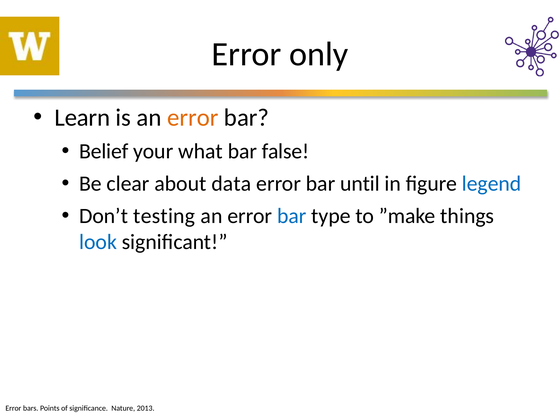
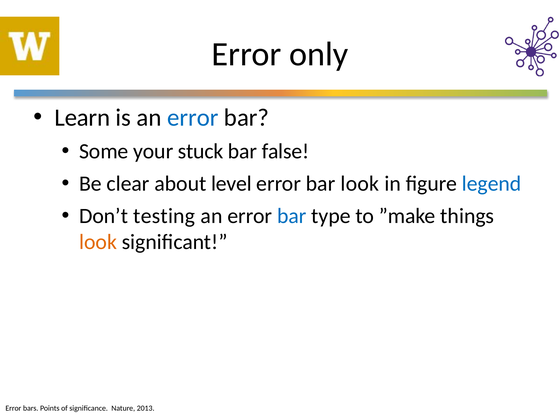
error colour: orange -> blue (193, 117)
Belief: Belief -> Some (104, 151)
what: what -> stuck (201, 151)
data: data -> level (231, 184)
bar until: until -> look (360, 184)
look colour: blue -> orange (98, 242)
